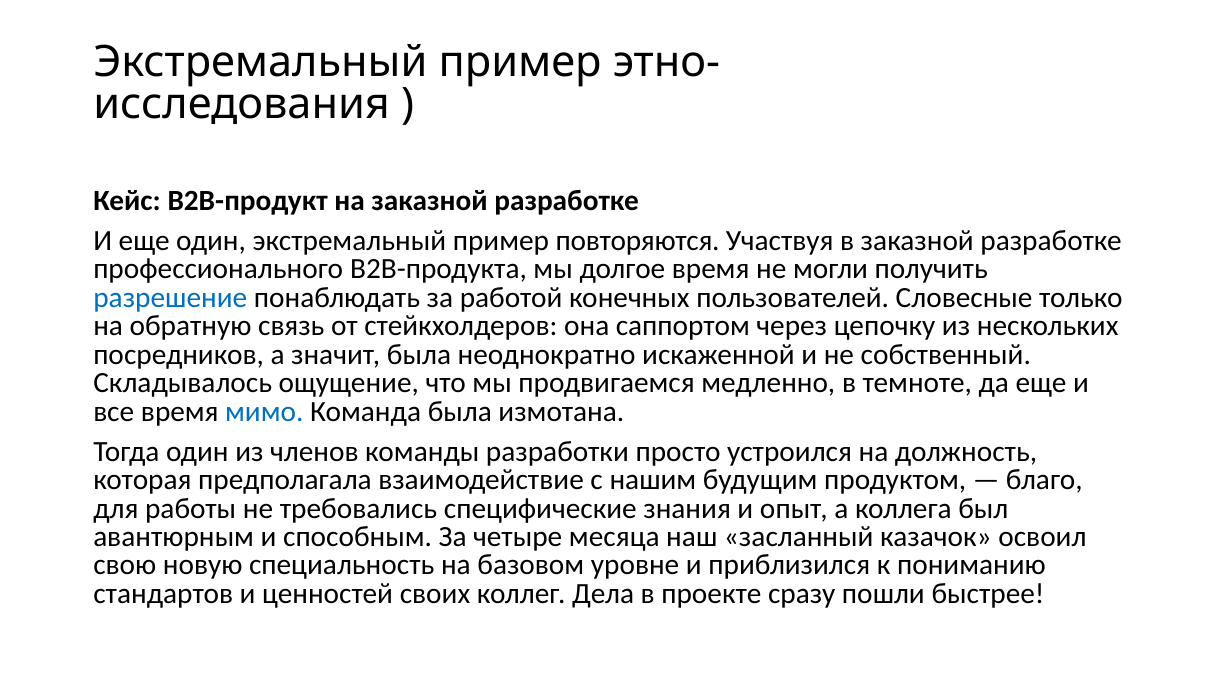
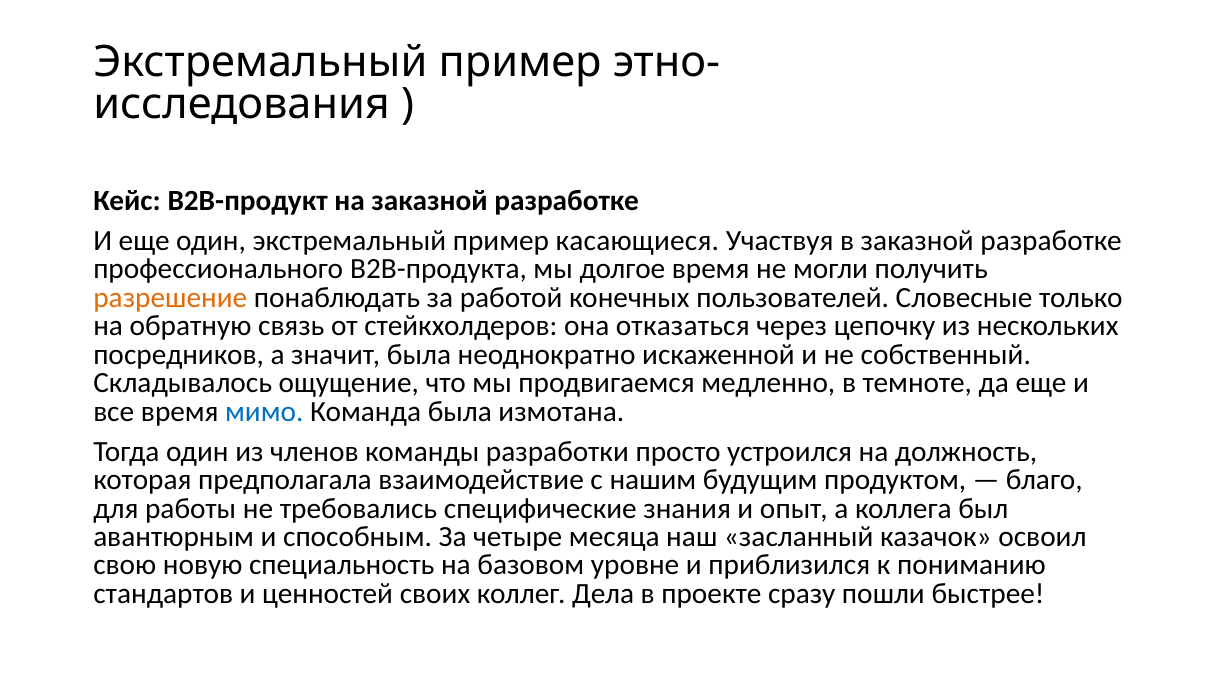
повторяются: повторяются -> касающиеся (637, 241)
разрешение colour: blue -> orange (170, 298)
саппортом: саппортом -> отказаться (683, 326)
